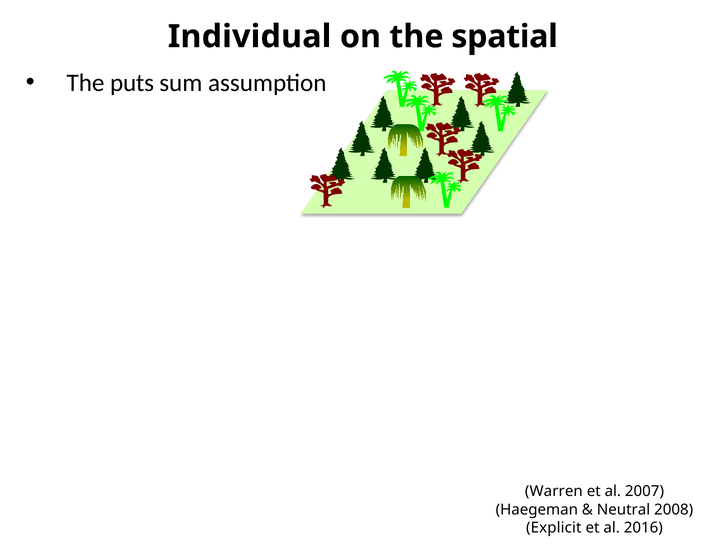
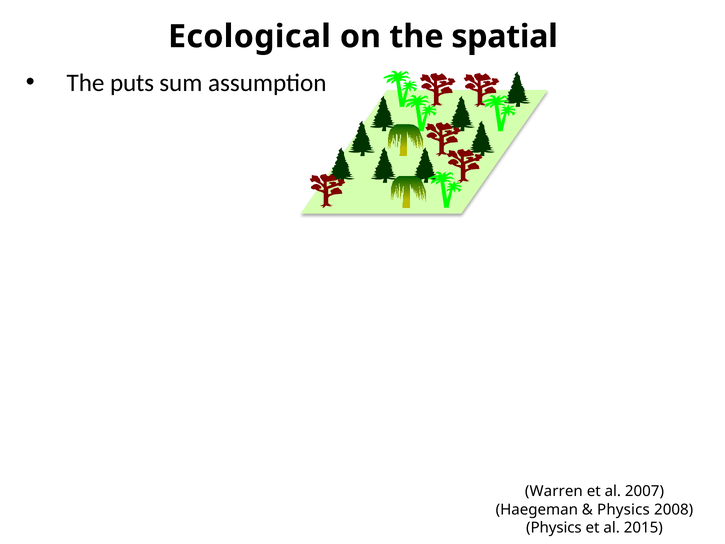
Individual: Individual -> Ecological (249, 37)
Neutral: Neutral -> Physics (623, 509)
Explicit: Explicit -> Physics (554, 527)
2016: 2016 -> 2015 (643, 527)
